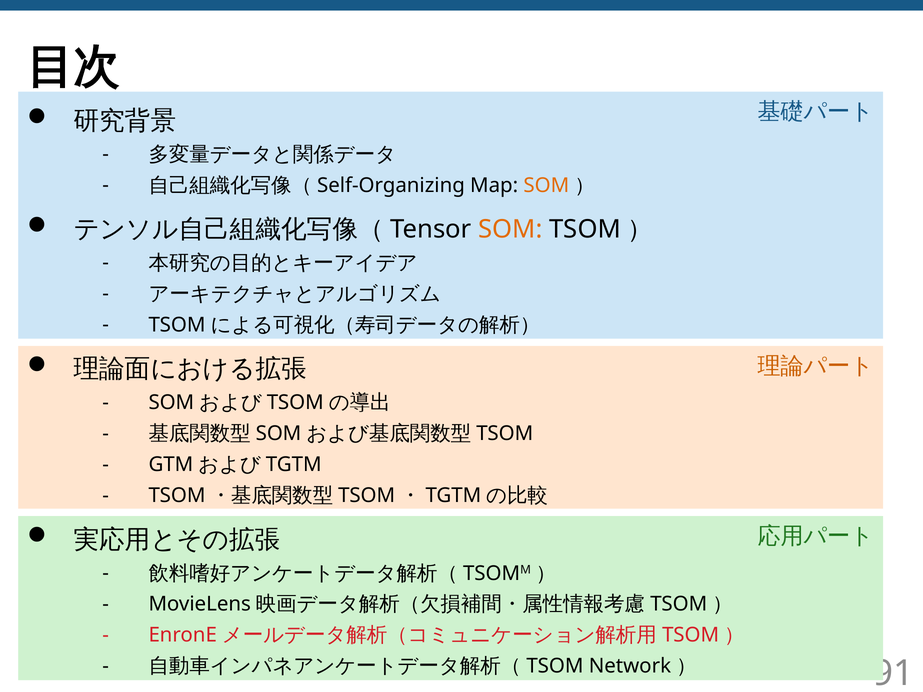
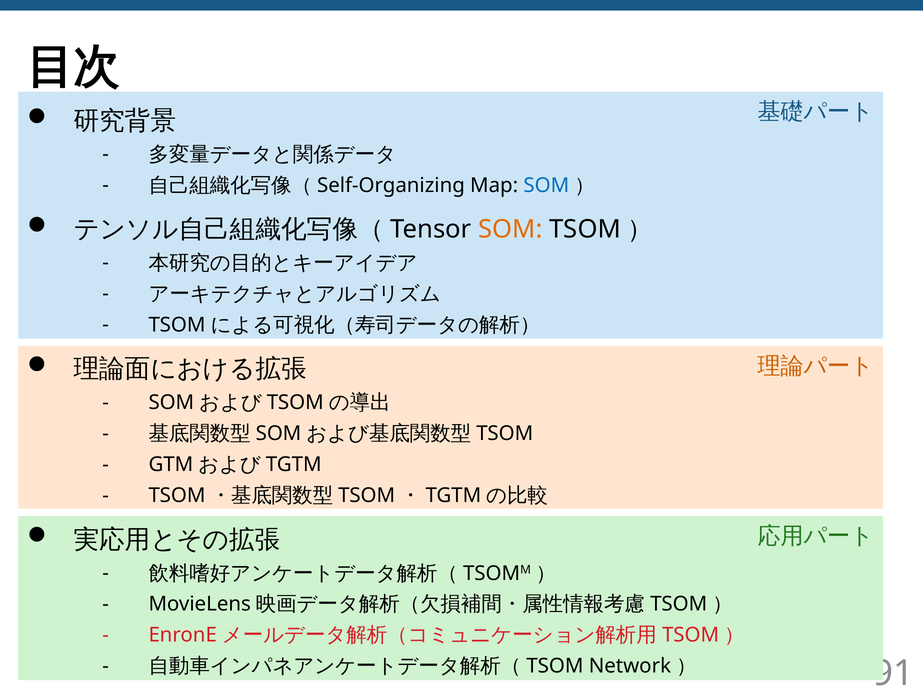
SOM colour: orange -> blue (546, 186)
